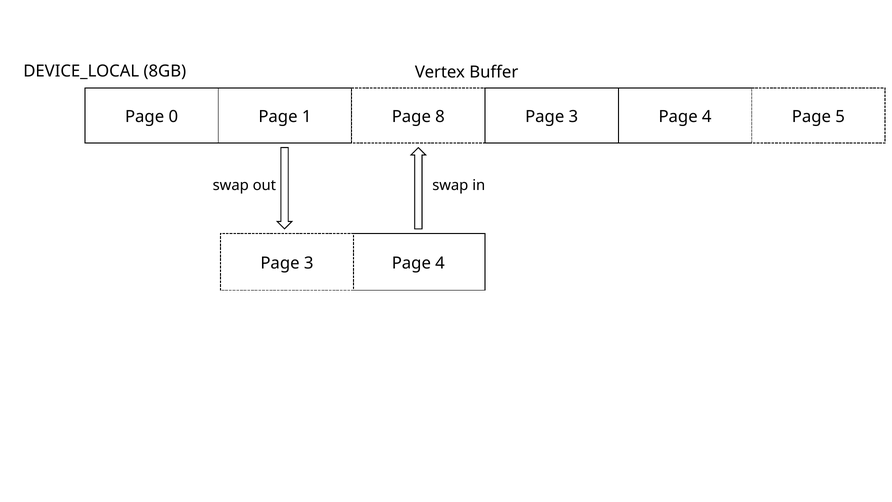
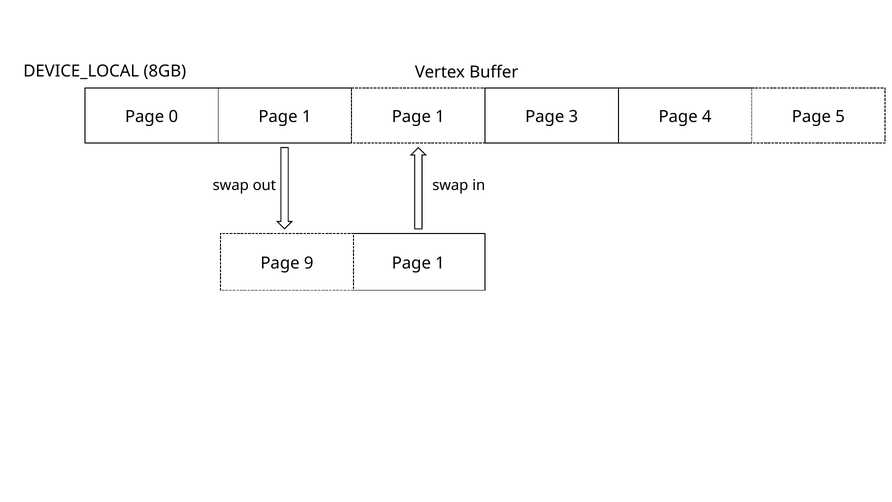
1 Page 8: 8 -> 1 (440, 117)
3: 3 -> 9 (309, 263)
4: 4 -> 1 (440, 263)
